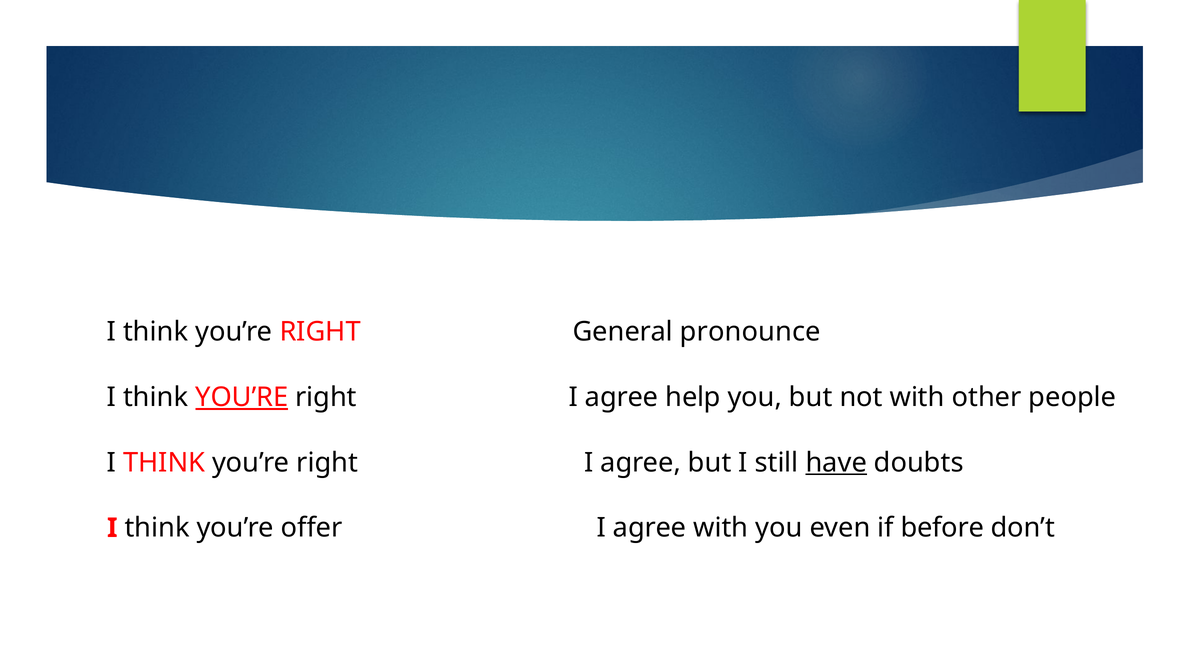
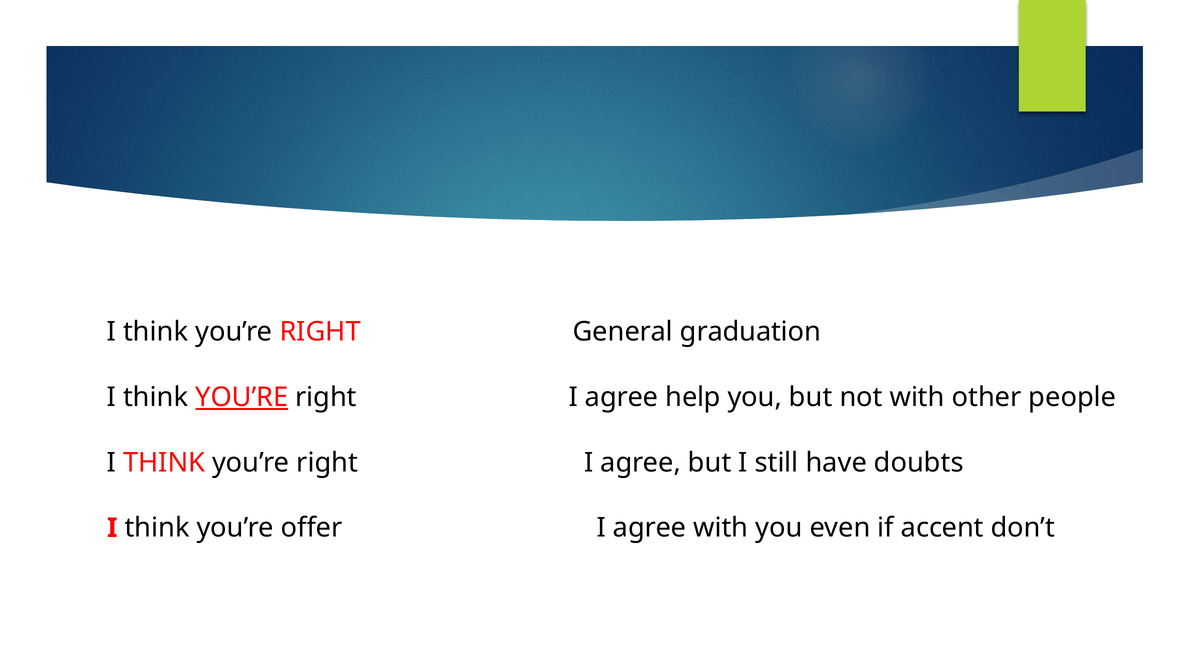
pronounce: pronounce -> graduation (750, 332)
have underline: present -> none (836, 463)
before: before -> accent (942, 528)
